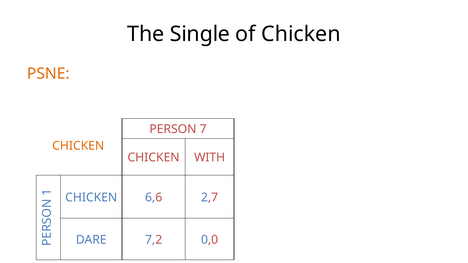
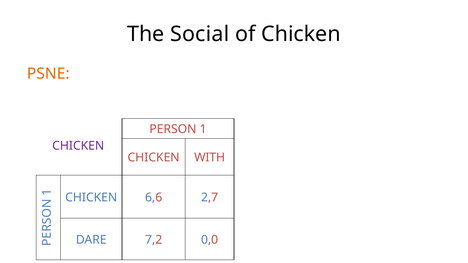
Single: Single -> Social (200, 34)
PERSON 7: 7 -> 1 (203, 129)
CHICKEN colour: orange -> purple (78, 146)
